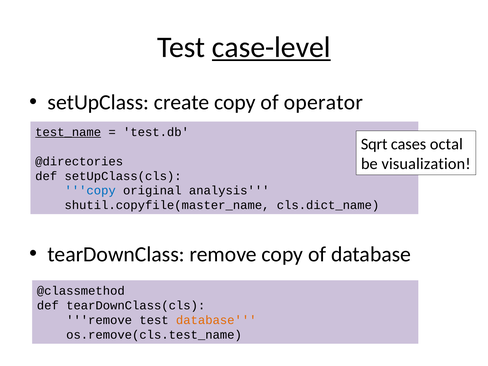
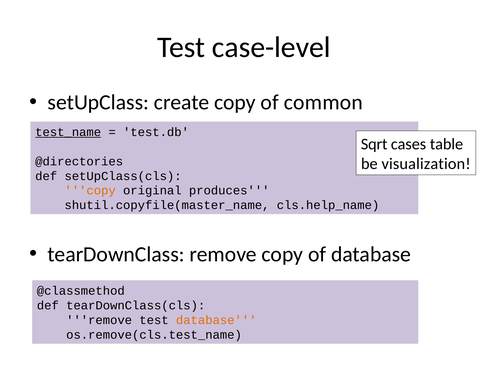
case-level underline: present -> none (271, 47)
operator: operator -> common (323, 102)
octal: octal -> table (447, 144)
copy colour: blue -> orange (90, 191)
analysis: analysis -> produces (229, 191)
cls.dict_name: cls.dict_name -> cls.help_name (328, 205)
